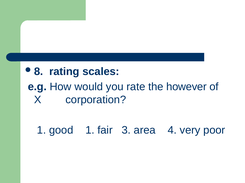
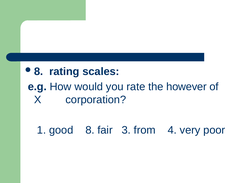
good 1: 1 -> 8 (90, 131)
area: area -> from (145, 131)
